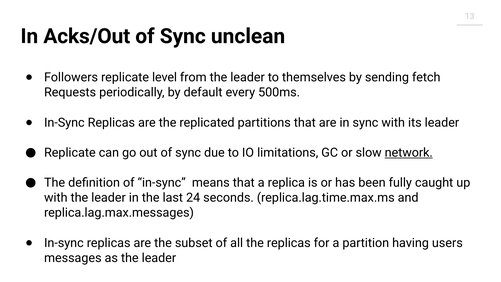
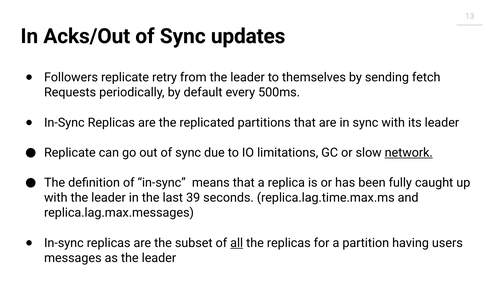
unclean: unclean -> updates (248, 36)
level: level -> retry (165, 77)
24: 24 -> 39 (193, 198)
all underline: none -> present (237, 243)
